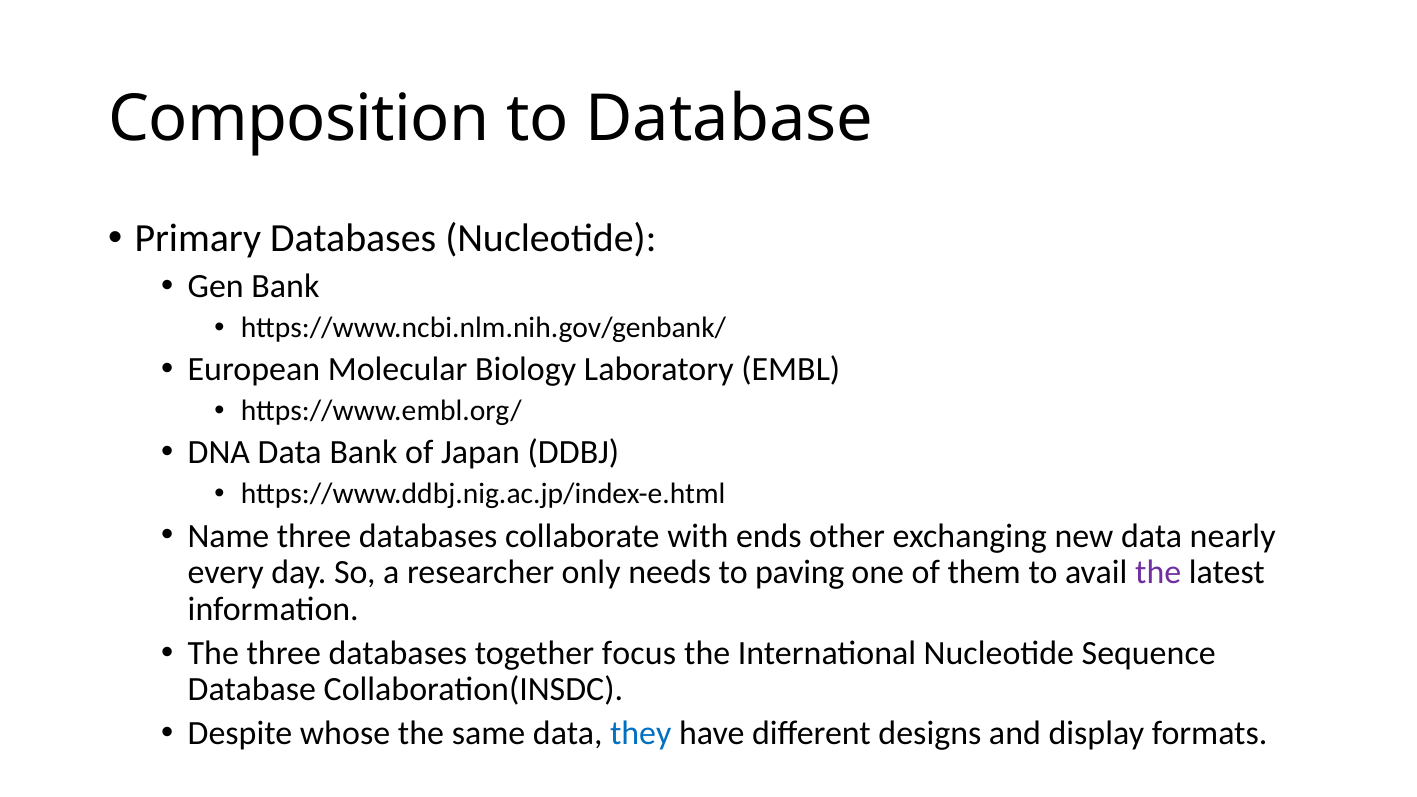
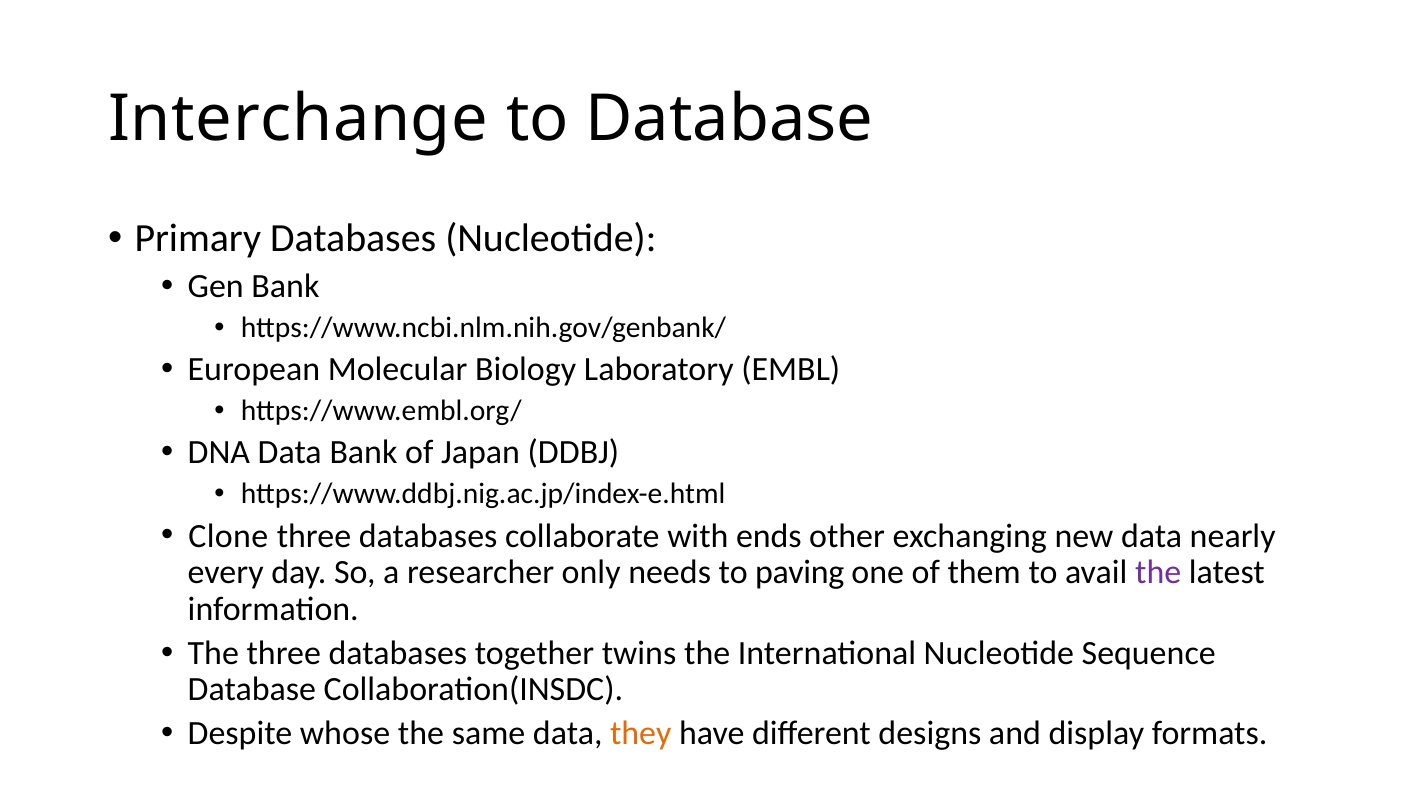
Composition: Composition -> Interchange (298, 119)
Name: Name -> Clone (228, 536)
focus: focus -> twins (639, 653)
they colour: blue -> orange (641, 734)
